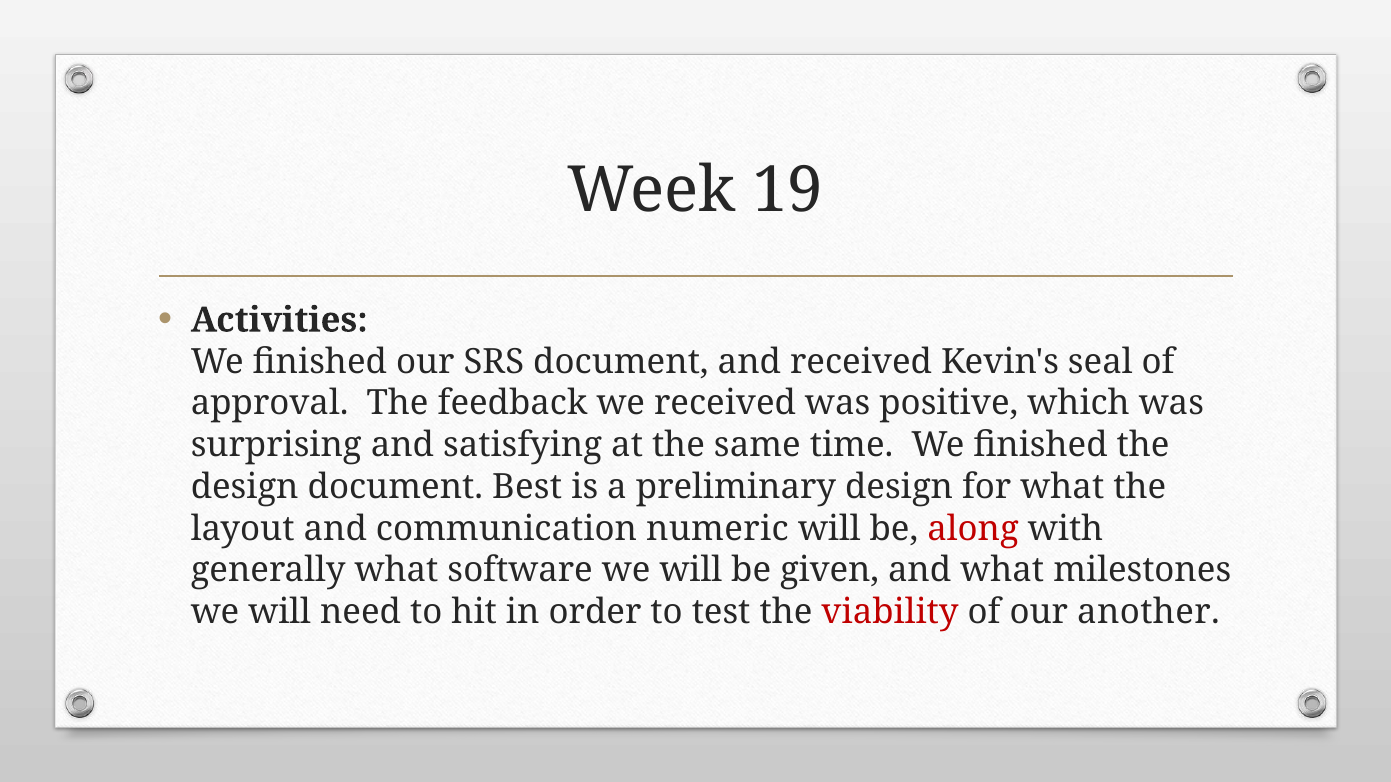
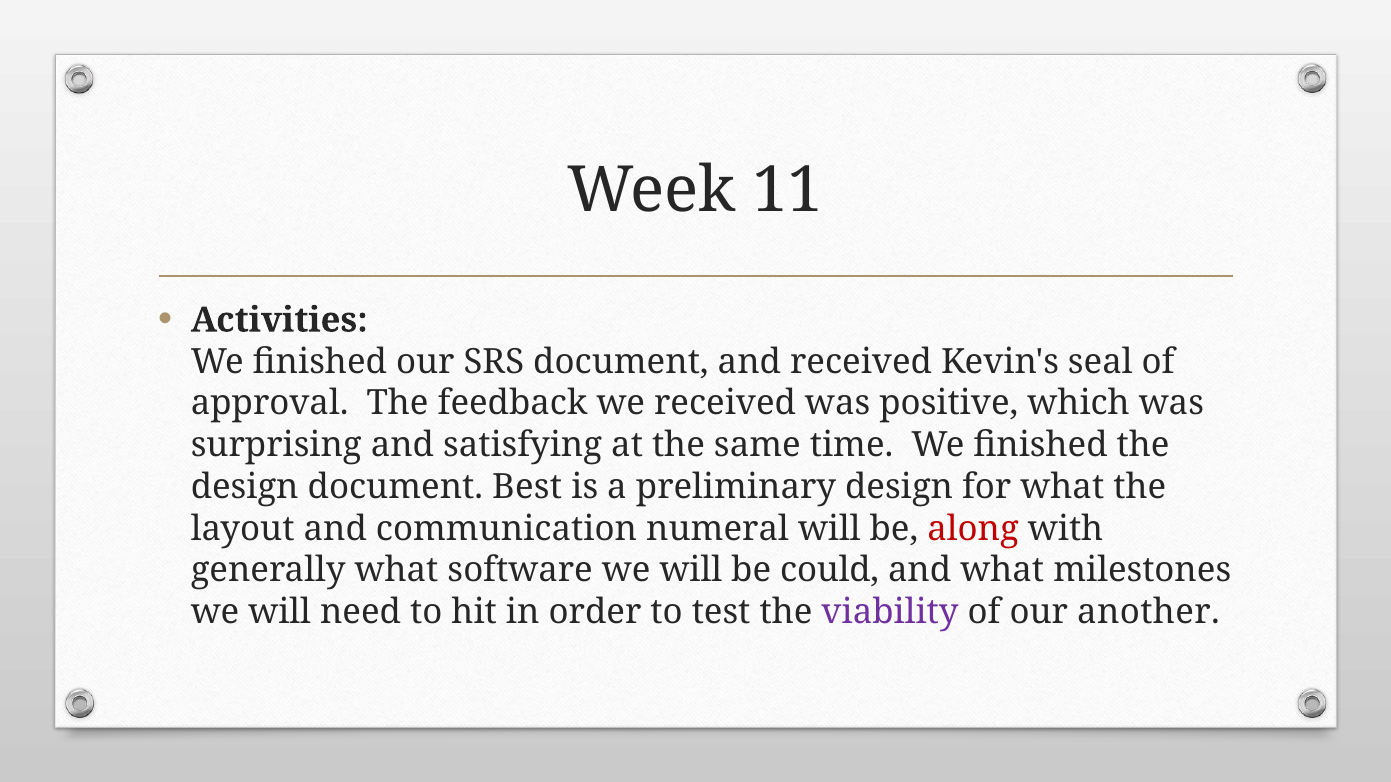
19: 19 -> 11 (788, 191)
numeric: numeric -> numeral (718, 529)
given: given -> could (830, 571)
viability colour: red -> purple (890, 612)
